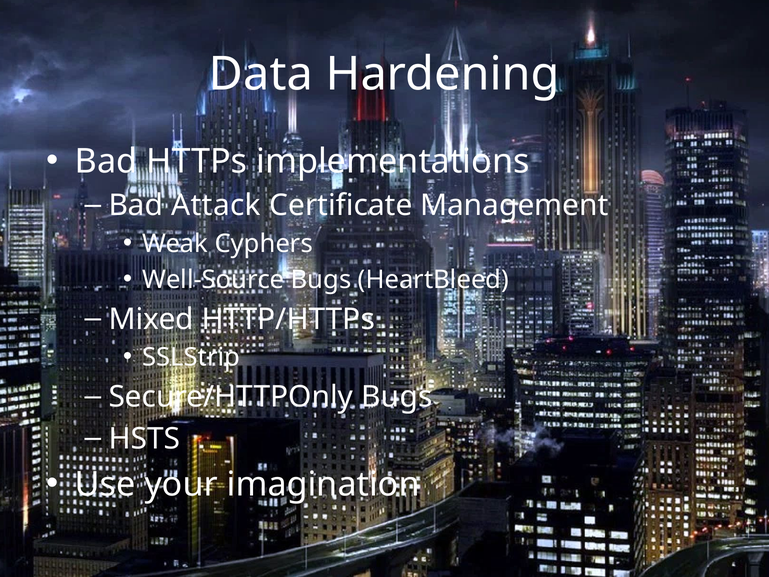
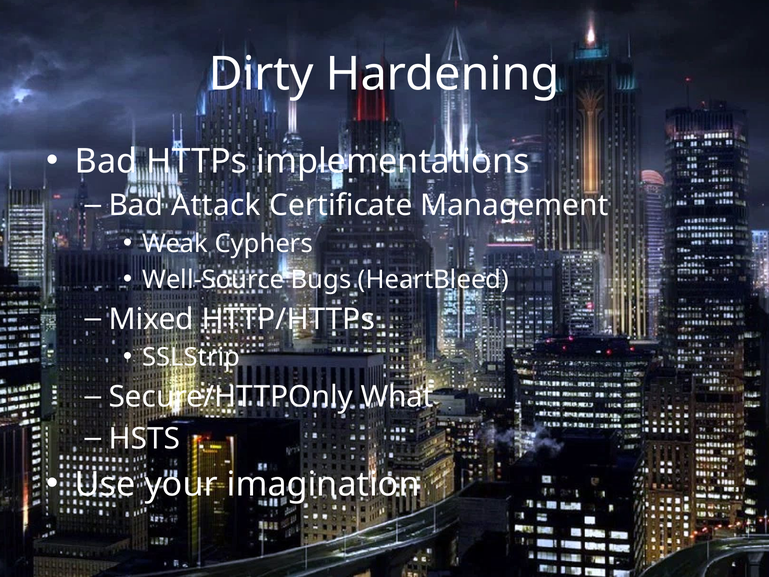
Data: Data -> Dirty (261, 74)
Secure/HTTPOnly Bugs: Bugs -> What (397, 397)
